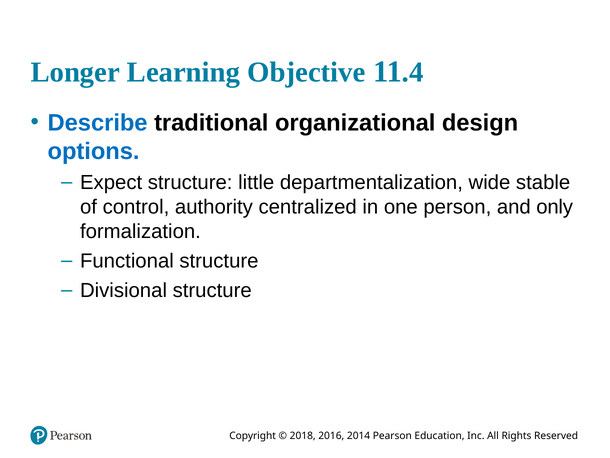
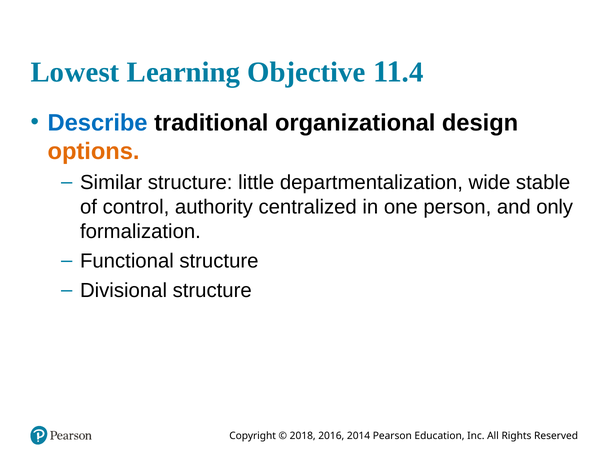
Longer: Longer -> Lowest (75, 72)
options colour: blue -> orange (94, 151)
Expect: Expect -> Similar (111, 182)
